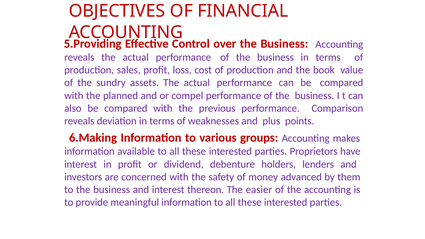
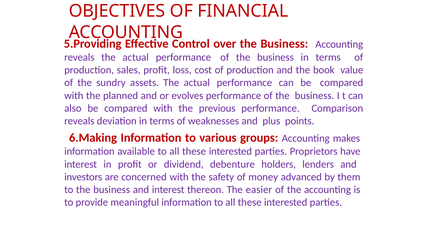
compel: compel -> evolves (187, 96)
